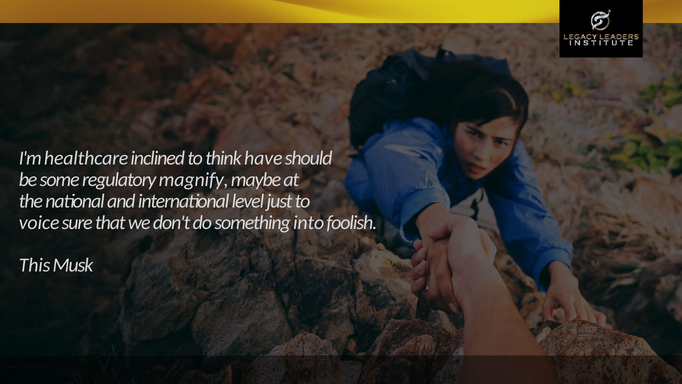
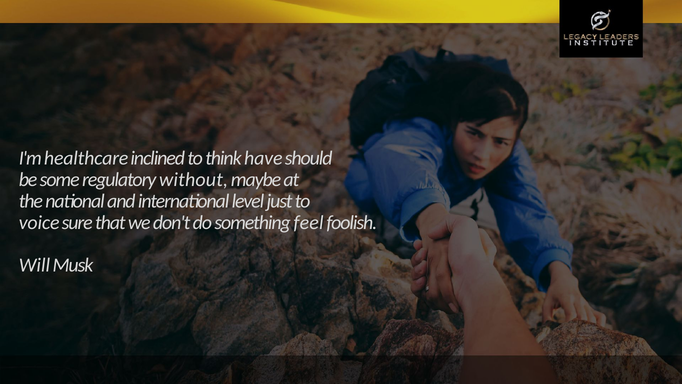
magnify: magnify -> without (194, 179)
into: into -> feel (308, 222)
This: This -> Will (34, 265)
